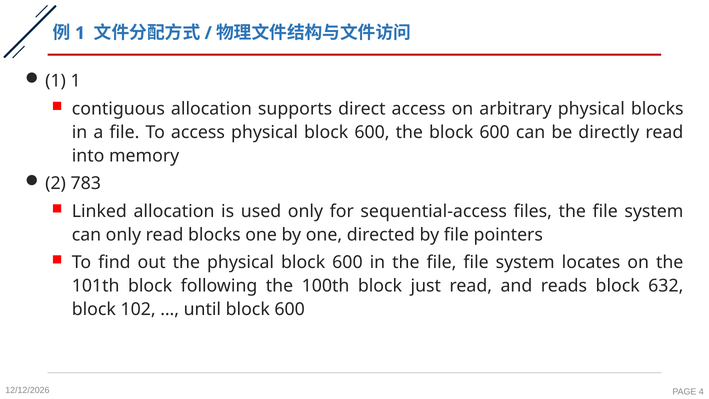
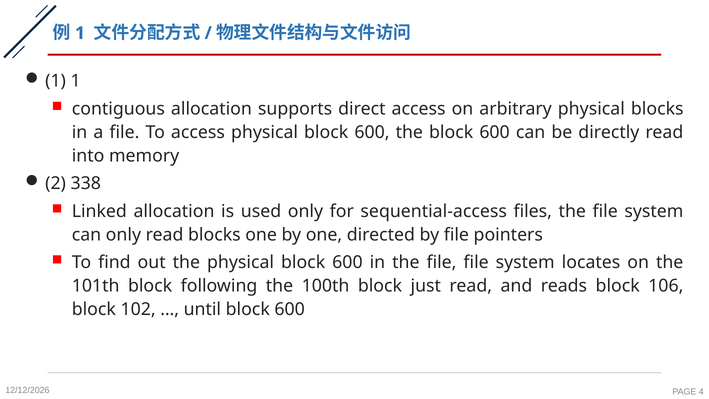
783: 783 -> 338 (86, 183)
632: 632 -> 106 (666, 286)
